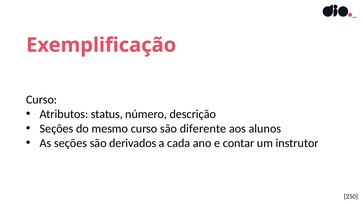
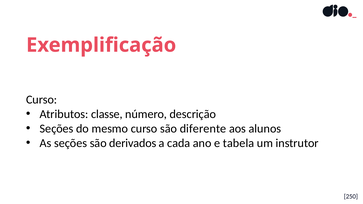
status: status -> classe (107, 114)
contar: contar -> tabela (239, 143)
